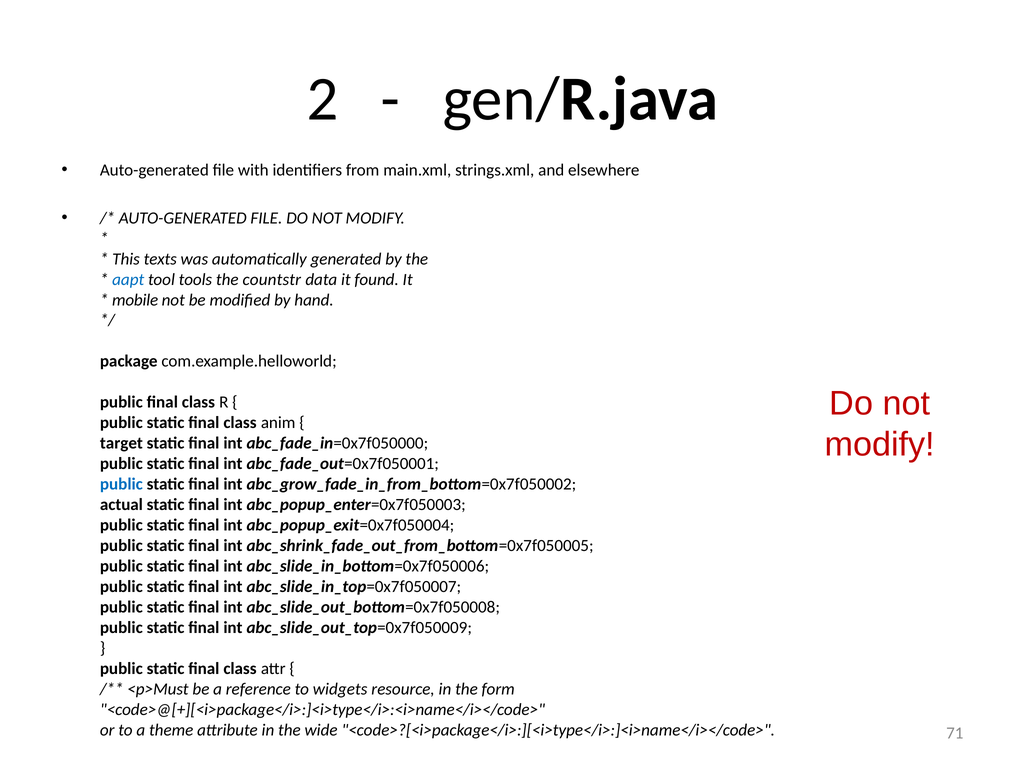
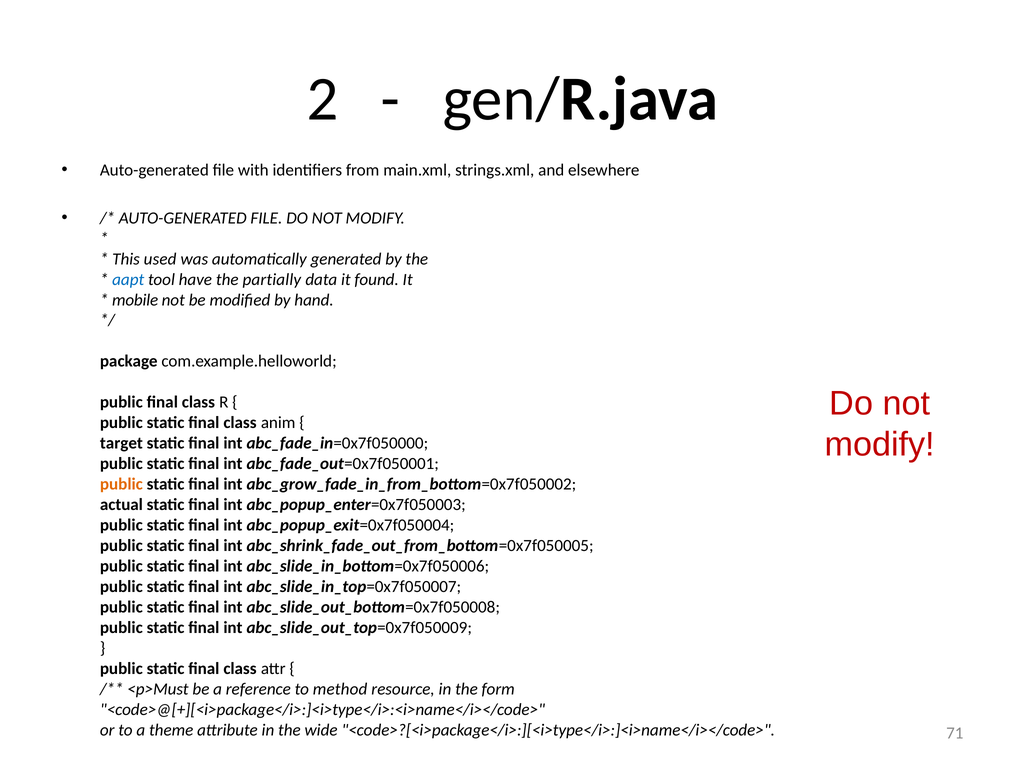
texts: texts -> used (160, 259)
tools: tools -> have (195, 280)
countstr: countstr -> partially (272, 280)
public colour: blue -> orange (121, 485)
widgets: widgets -> method (340, 690)
